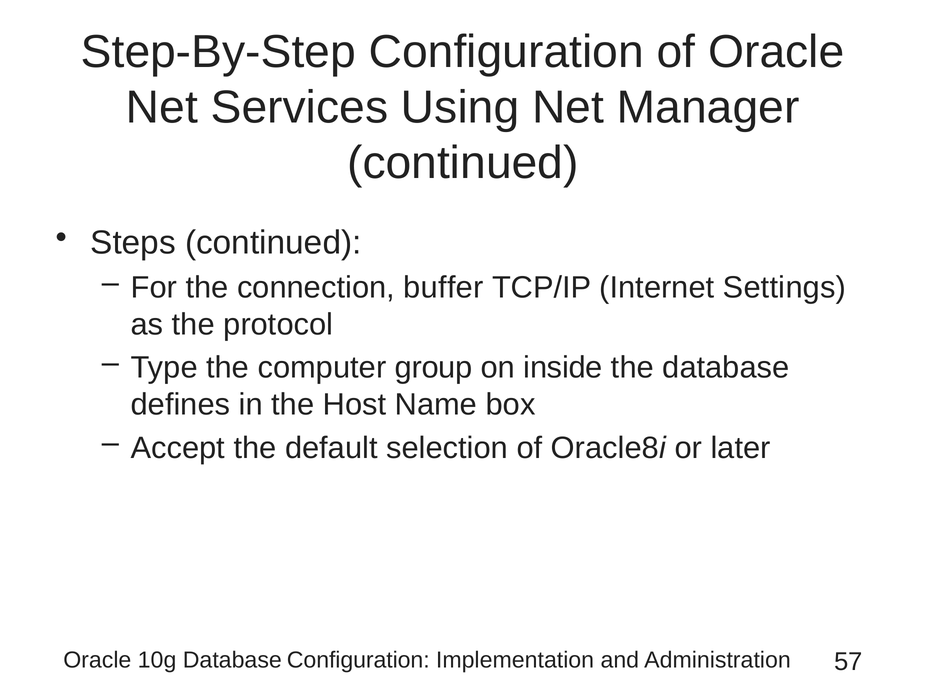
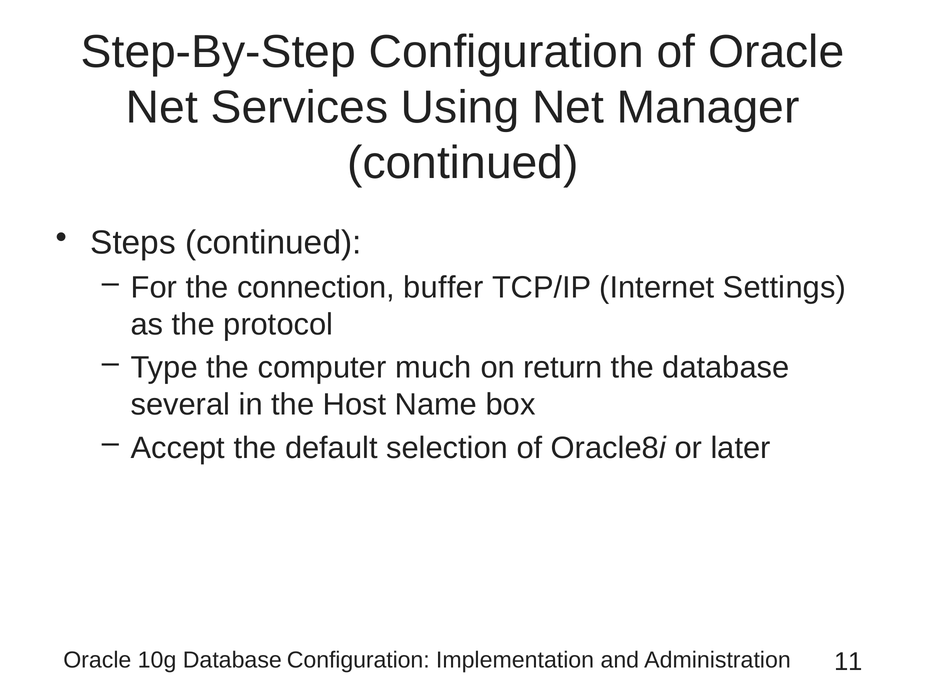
group: group -> much (433, 368)
inside: inside -> return (563, 368)
defines: defines -> several (181, 405)
57: 57 -> 11 (848, 662)
